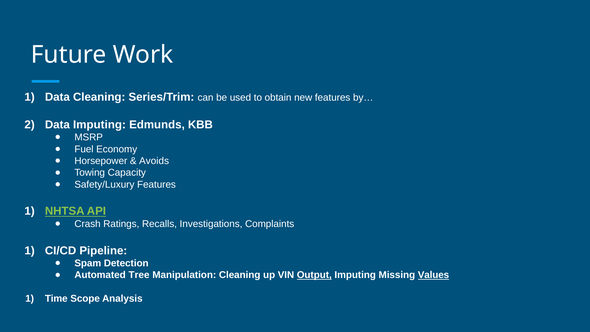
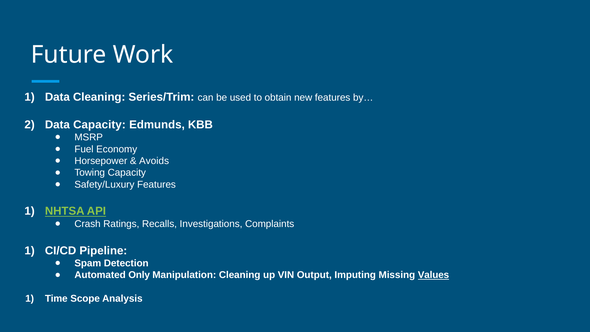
Data Imputing: Imputing -> Capacity (99, 125)
Tree: Tree -> Only (139, 275)
Output underline: present -> none (314, 275)
